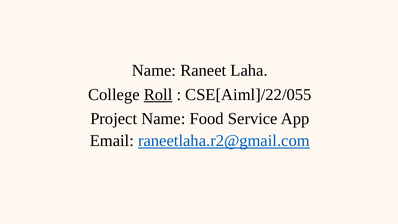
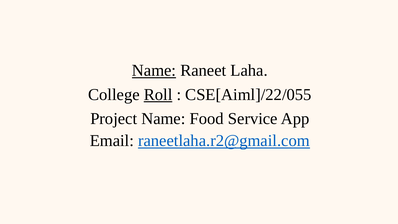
Name underline: none -> present (154, 70)
